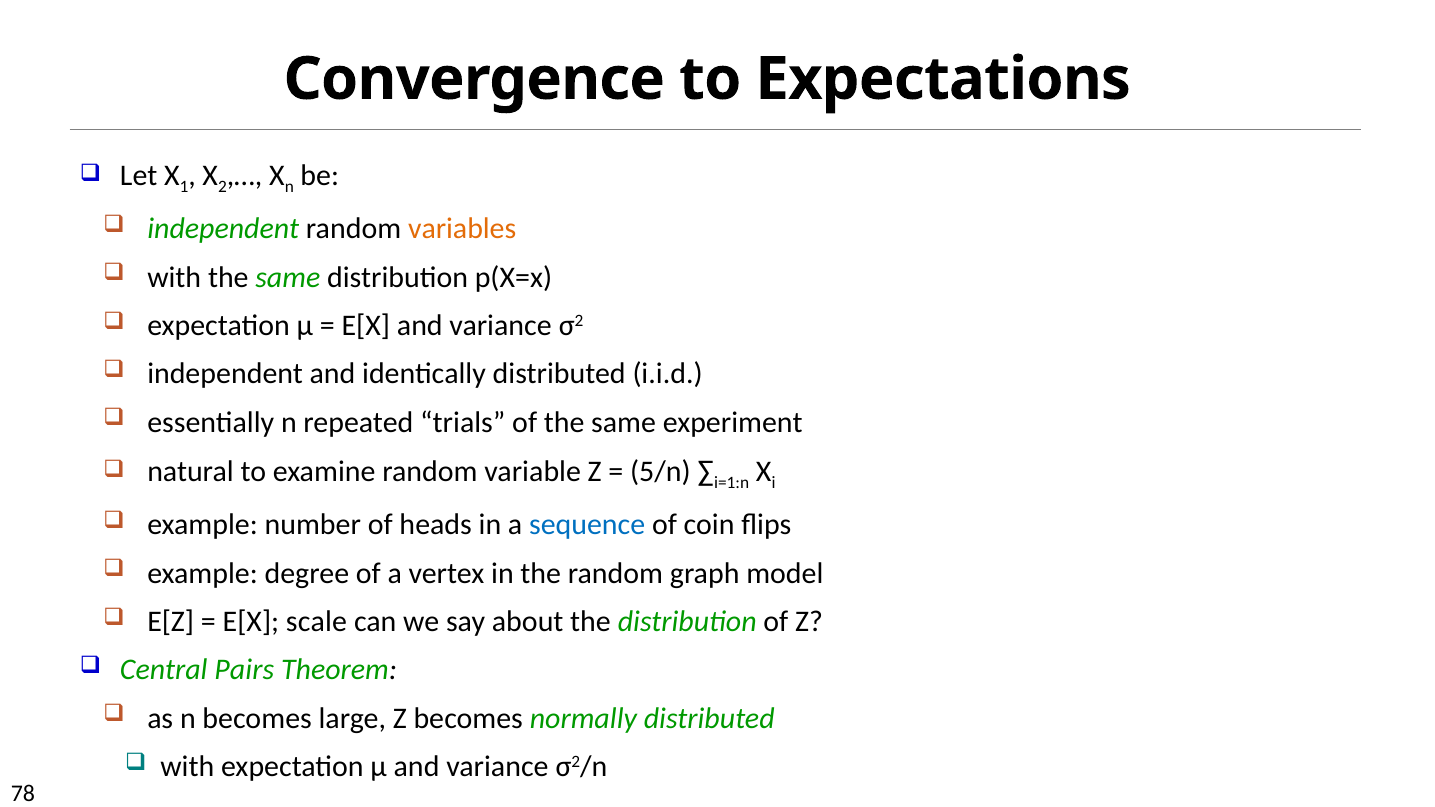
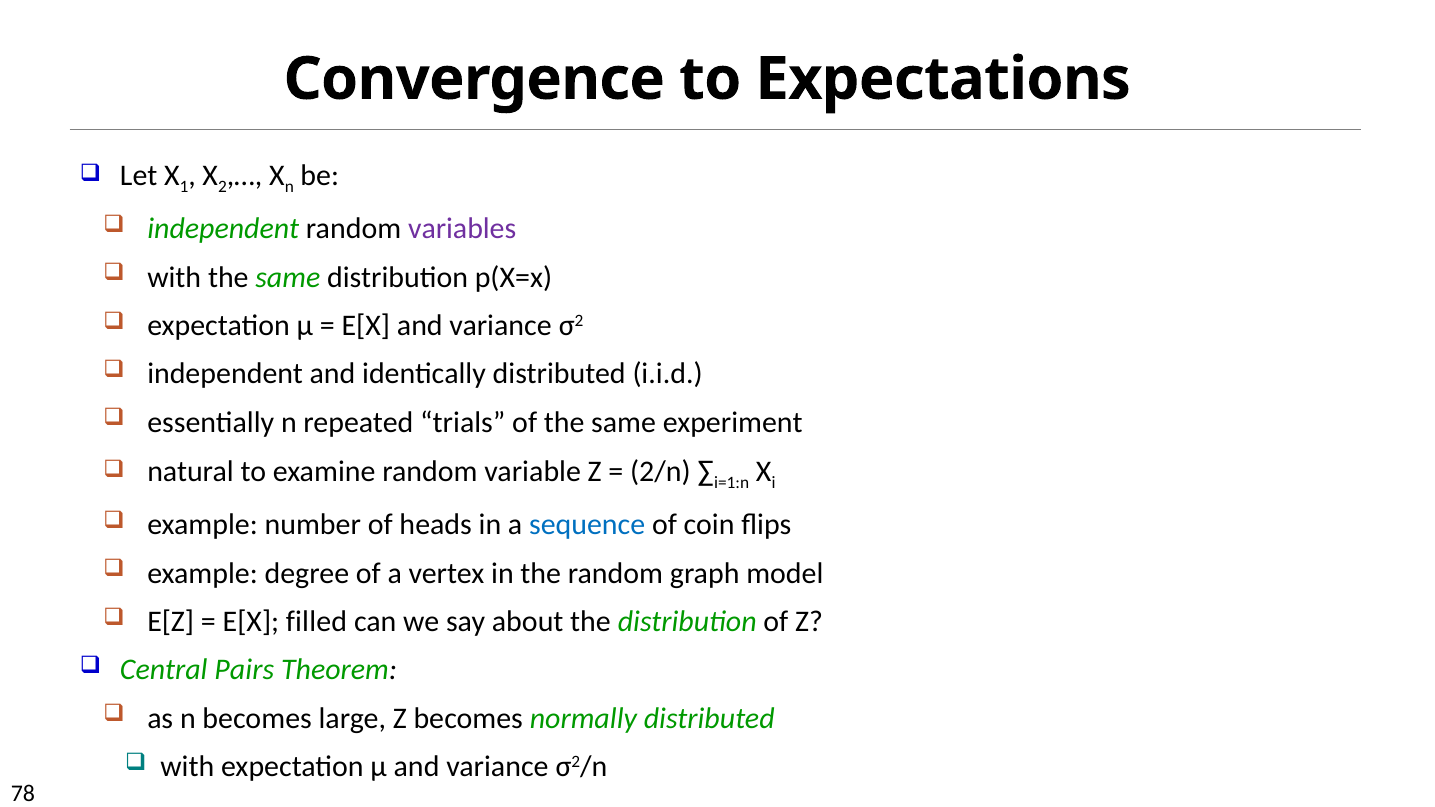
variables colour: orange -> purple (462, 229)
5/n: 5/n -> 2/n (660, 472)
scale: scale -> filled (316, 622)
